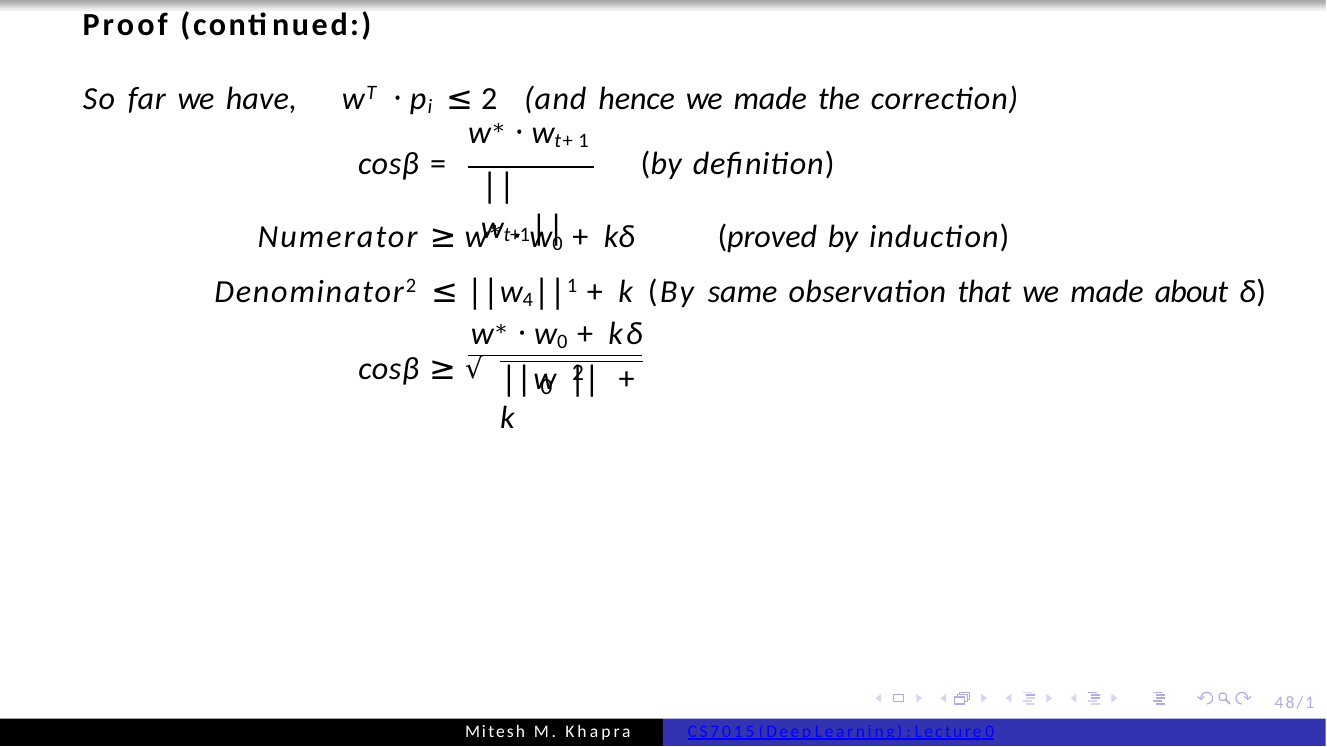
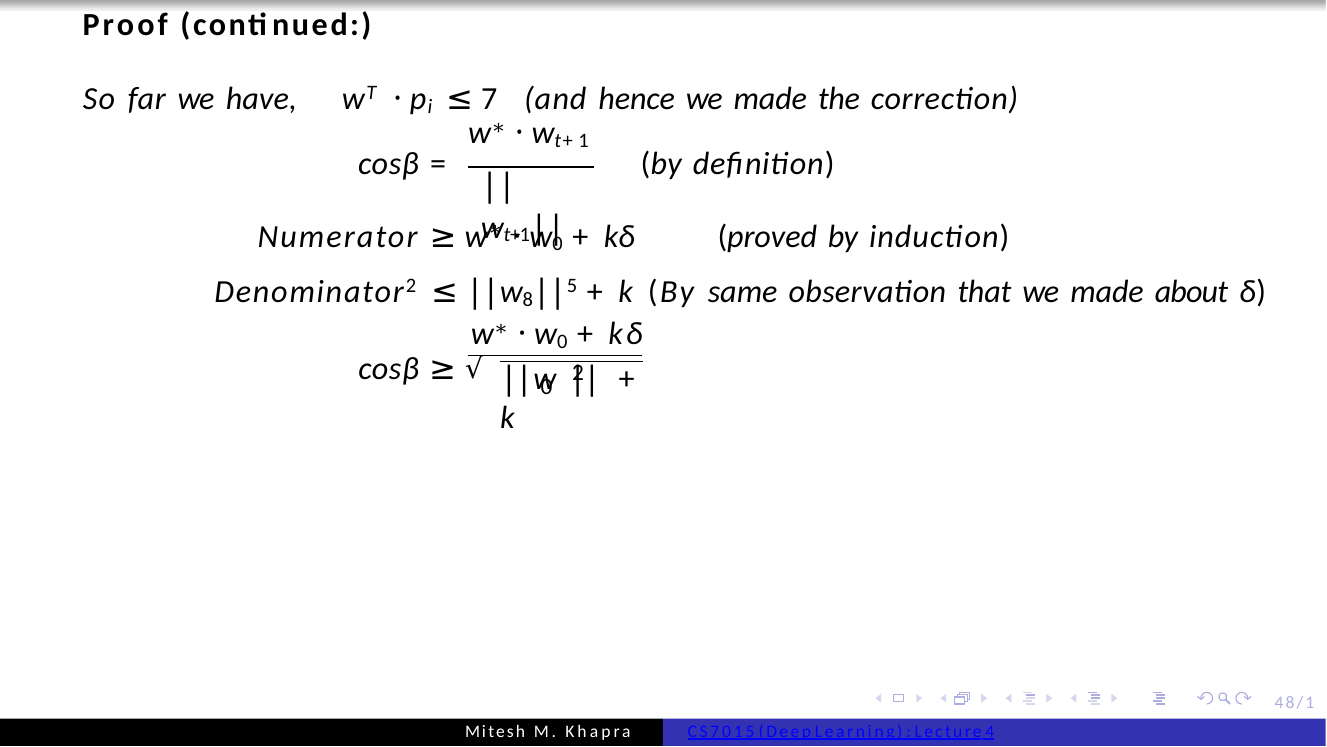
2: 2 -> 7 (489, 99)
4: 4 -> 8 (528, 300)
1: 1 -> 5 (572, 285)
Lecture 0: 0 -> 4 (990, 731)
